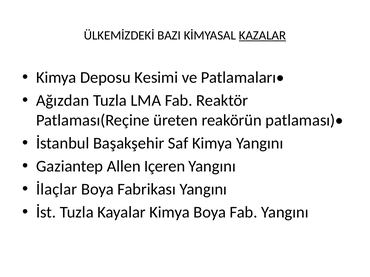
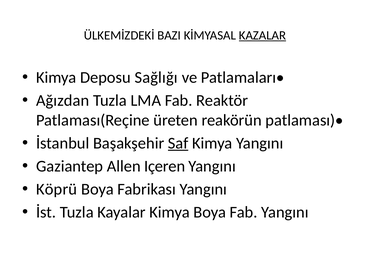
Kesimi: Kesimi -> Sağlığı (156, 78)
Saf underline: none -> present (178, 143)
İlaçlar: İlaçlar -> Köprü (57, 190)
